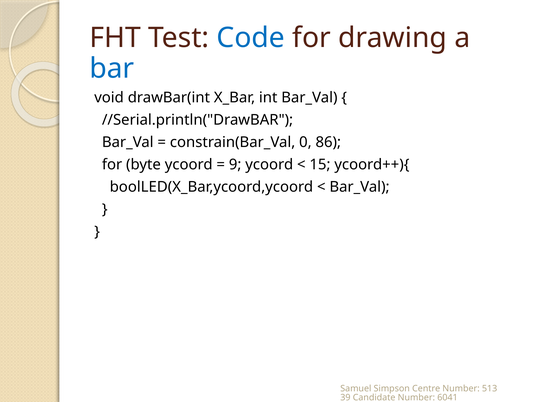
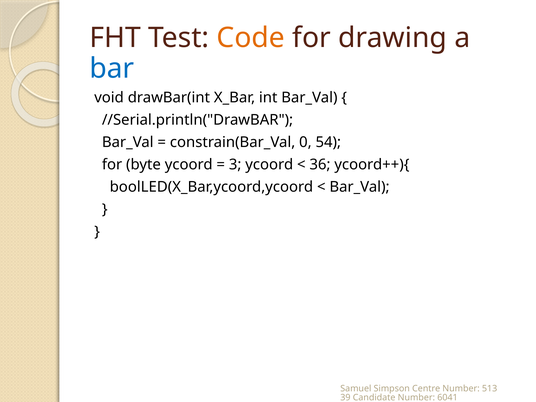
Code colour: blue -> orange (251, 38)
86: 86 -> 54 (328, 142)
9: 9 -> 3 (235, 165)
15: 15 -> 36 (320, 165)
